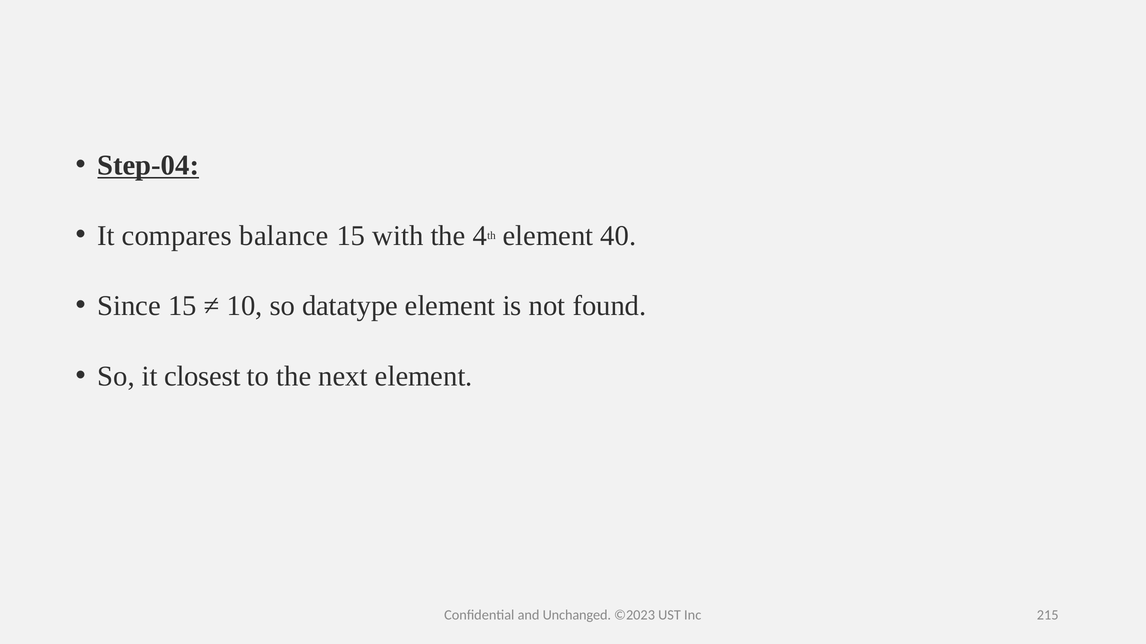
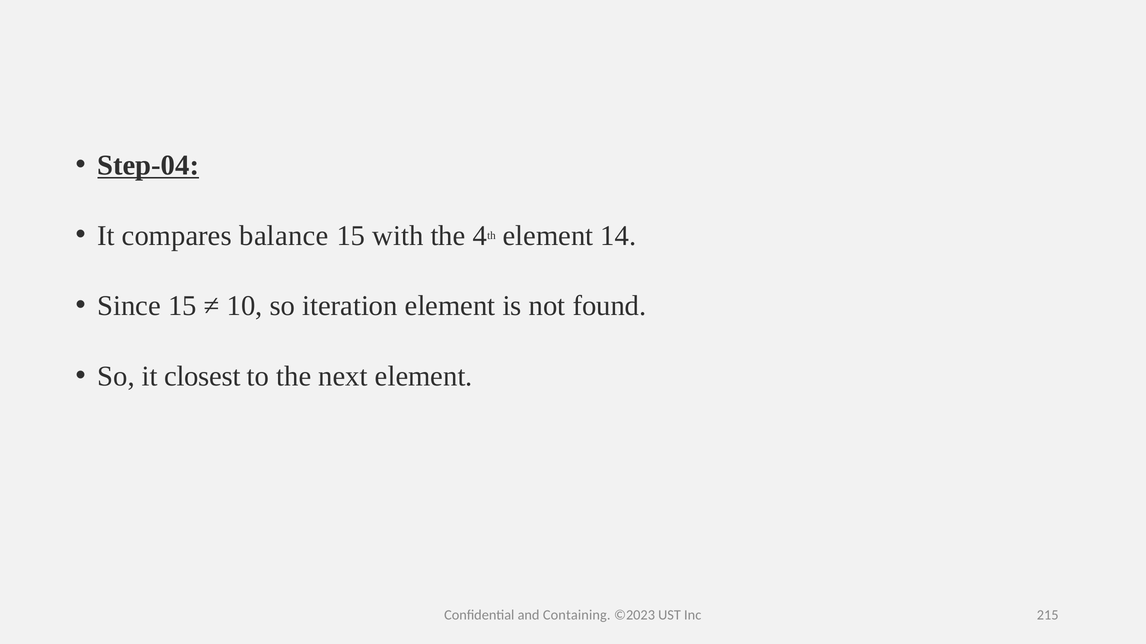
40: 40 -> 14 (618, 236)
datatype: datatype -> iteration (350, 306)
Unchanged: Unchanged -> Containing (577, 615)
